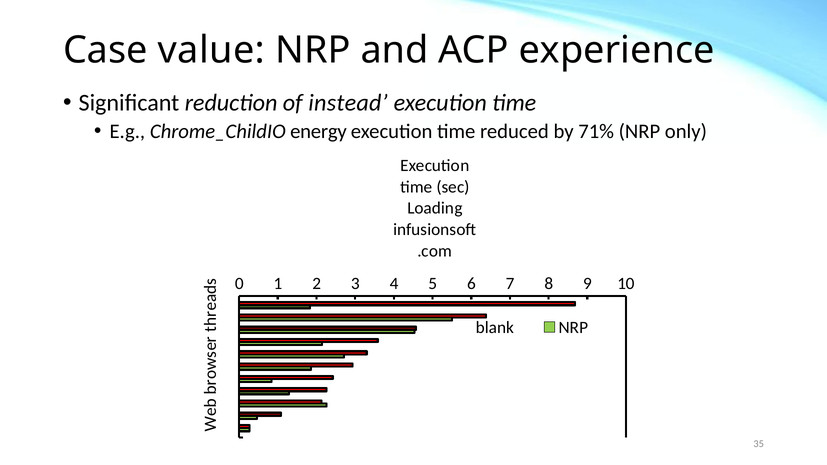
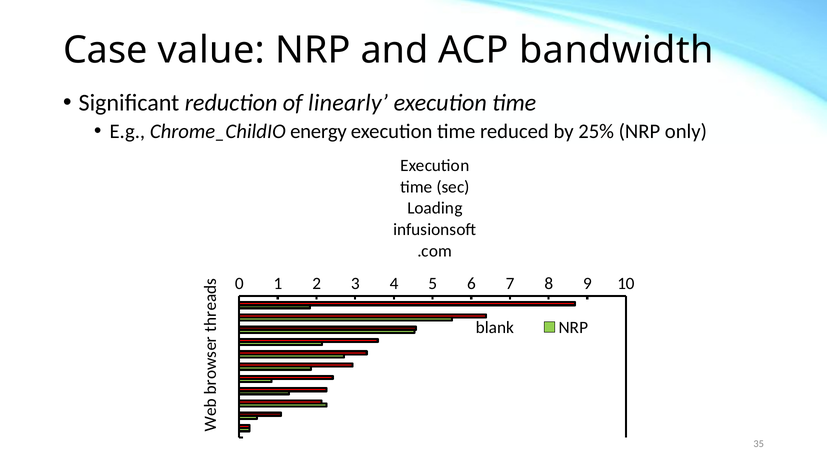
experience: experience -> bandwidth (616, 50)
instead: instead -> linearly (348, 103)
71%: 71% -> 25% (596, 131)
